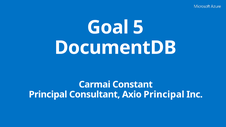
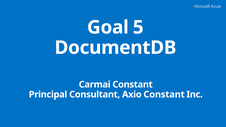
Axio Principal: Principal -> Constant (164, 95)
